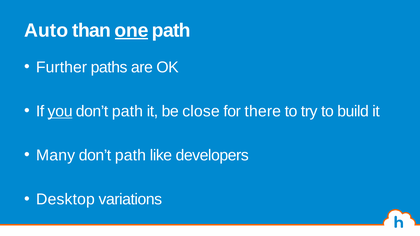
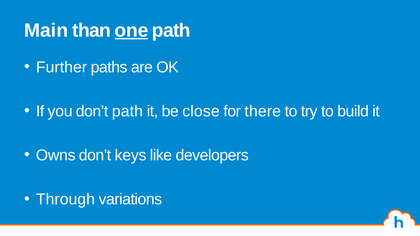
Auto: Auto -> Main (46, 30)
you underline: present -> none (60, 111)
Many: Many -> Owns (56, 155)
path: path -> keys (131, 155)
Desktop: Desktop -> Through (65, 200)
